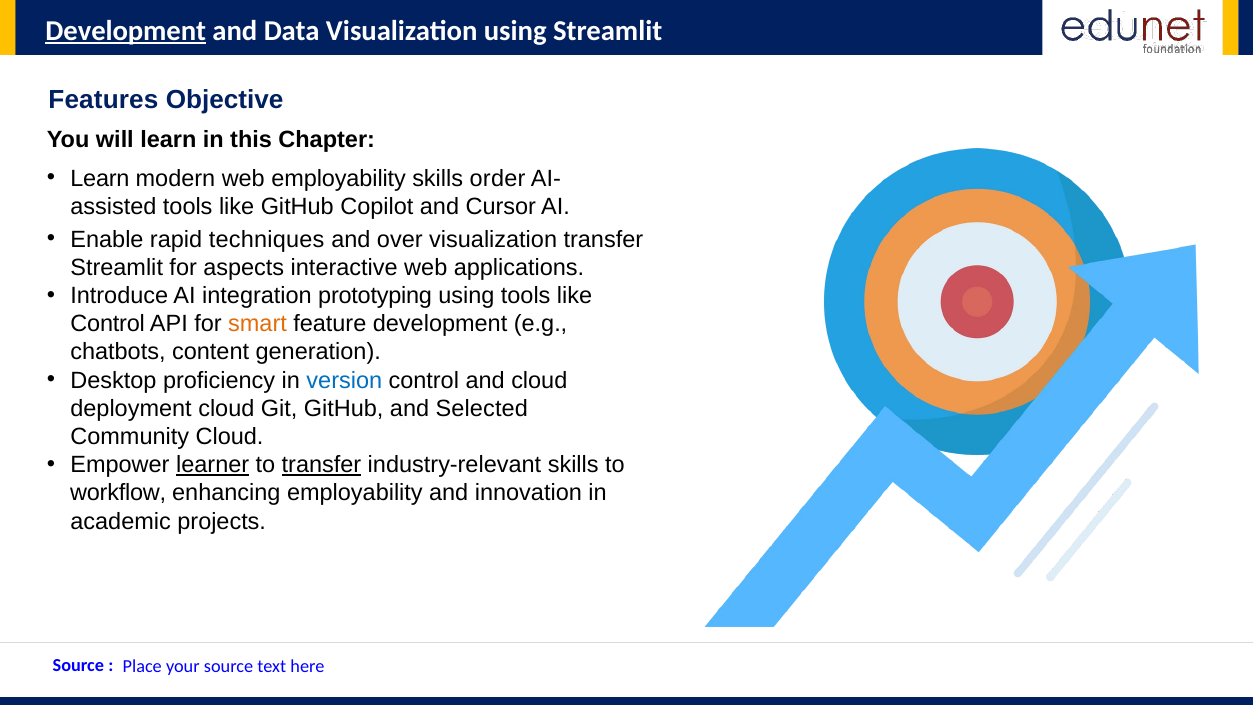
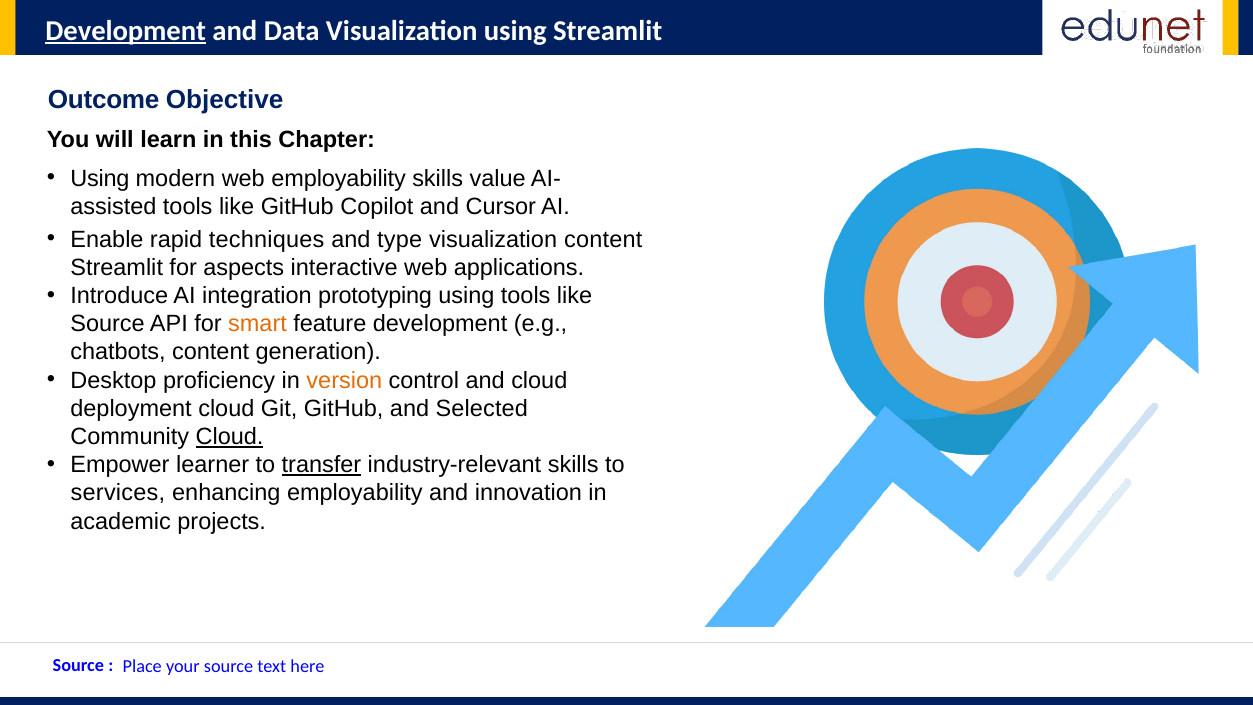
Features: Features -> Outcome (104, 100)
Learn: Learn -> Using (100, 178)
order: order -> value (498, 178)
over: over -> type (400, 239)
visualization transfer: transfer -> content (603, 239)
Control: Control -> Source (108, 324)
version colour: blue -> orange (344, 380)
Cloud underline: none -> present (230, 437)
learner underline: present -> none (213, 465)
workflow: workflow -> services (118, 493)
